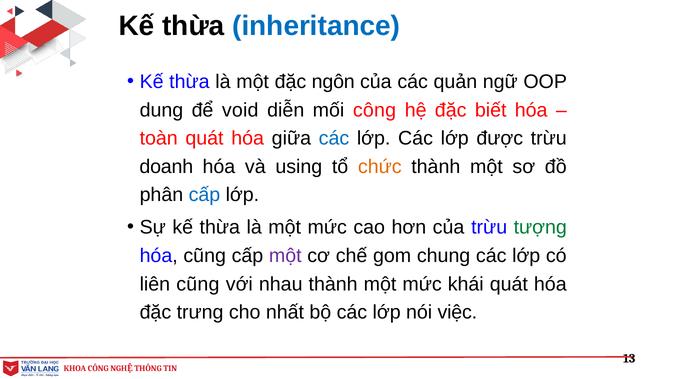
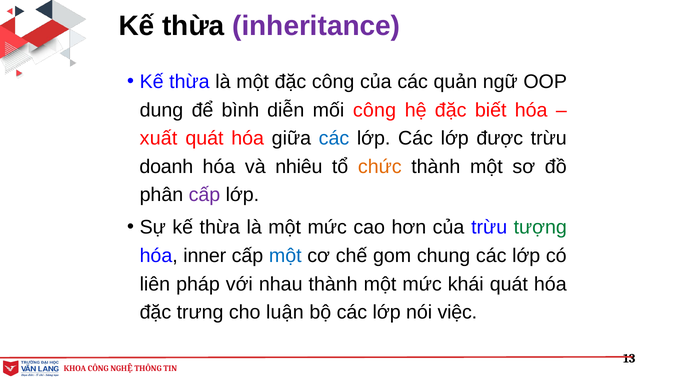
inheritance colour: blue -> purple (316, 26)
đặc ngôn: ngôn -> công (333, 82)
void: void -> bình (240, 110)
toàn: toàn -> xuất (159, 138)
using: using -> nhiêu (299, 166)
cấp colour: blue -> purple (204, 195)
hóa cũng: cũng -> inner (205, 256)
một colour: purple -> blue (285, 256)
liên cũng: cũng -> pháp (198, 284)
nhất: nhất -> luận (285, 312)
